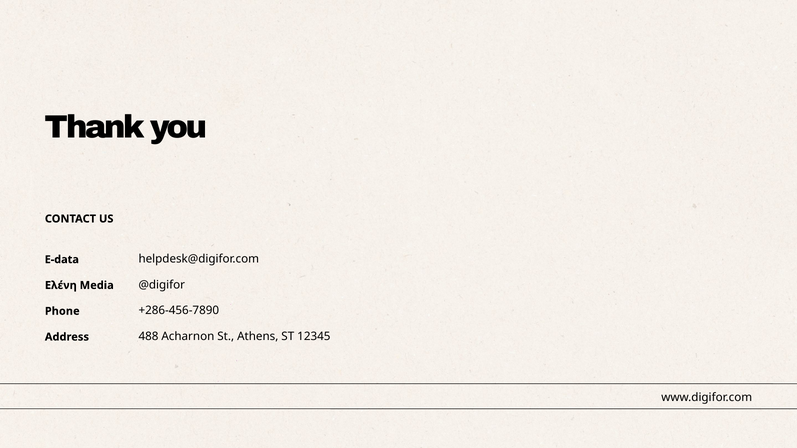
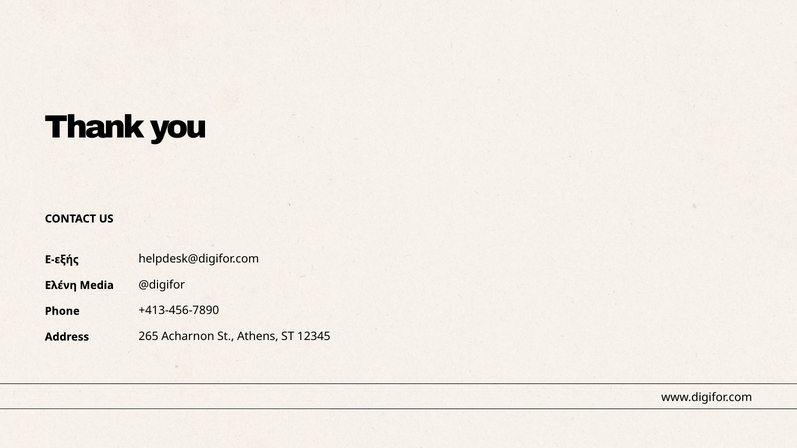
E-data: E-data -> E-εξής (62, 260)
+286-456-7890: +286-456-7890 -> +413-456-7890 (179, 311)
488: 488 -> 265 (148, 337)
